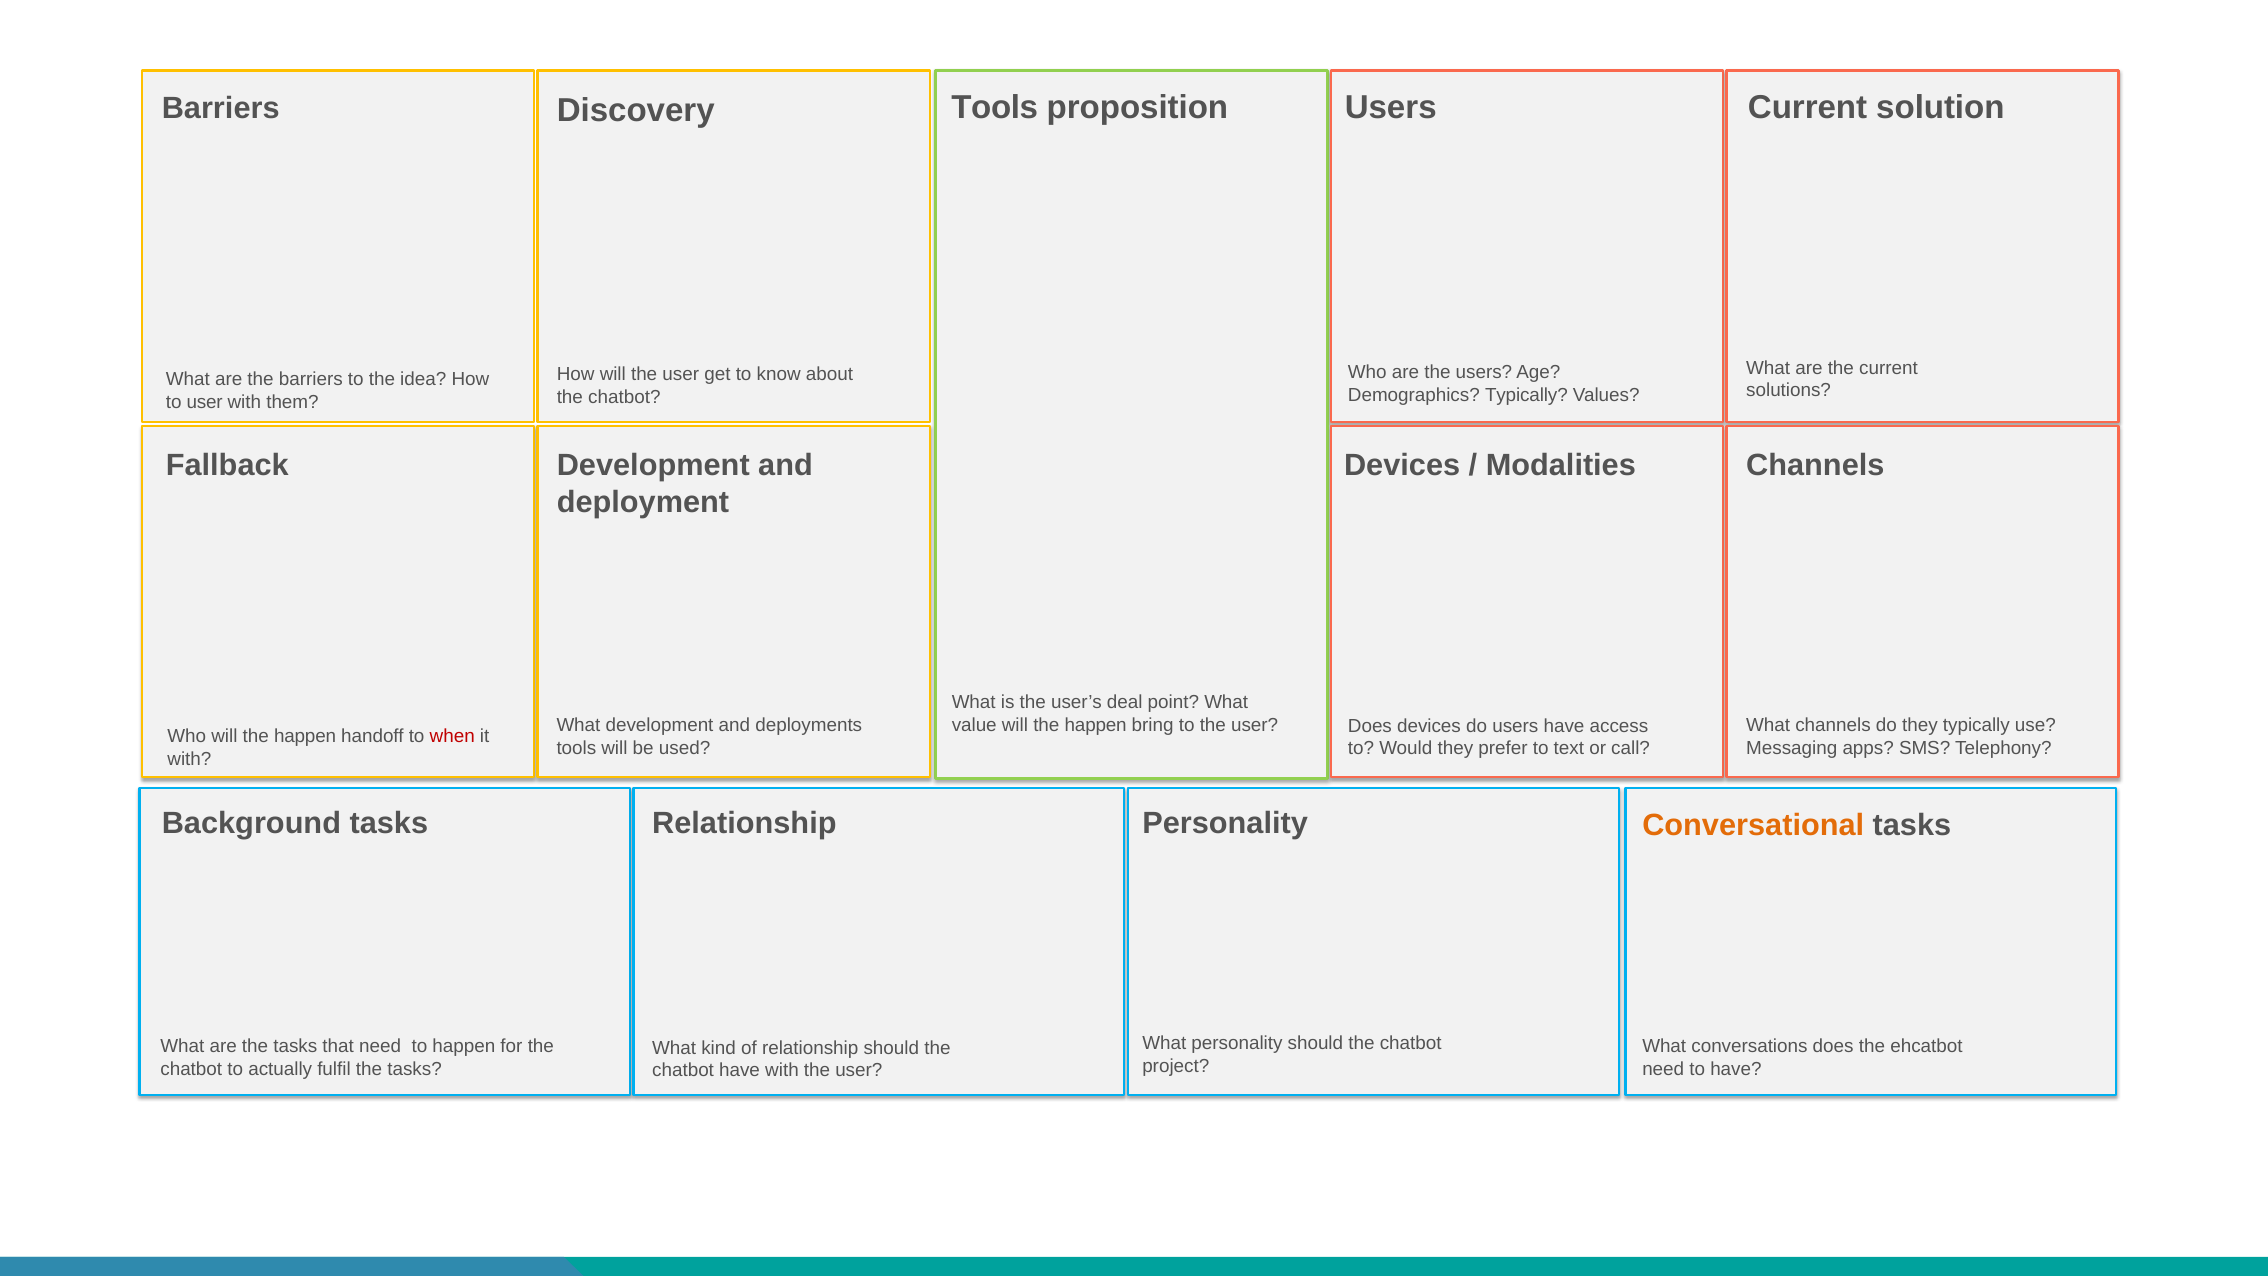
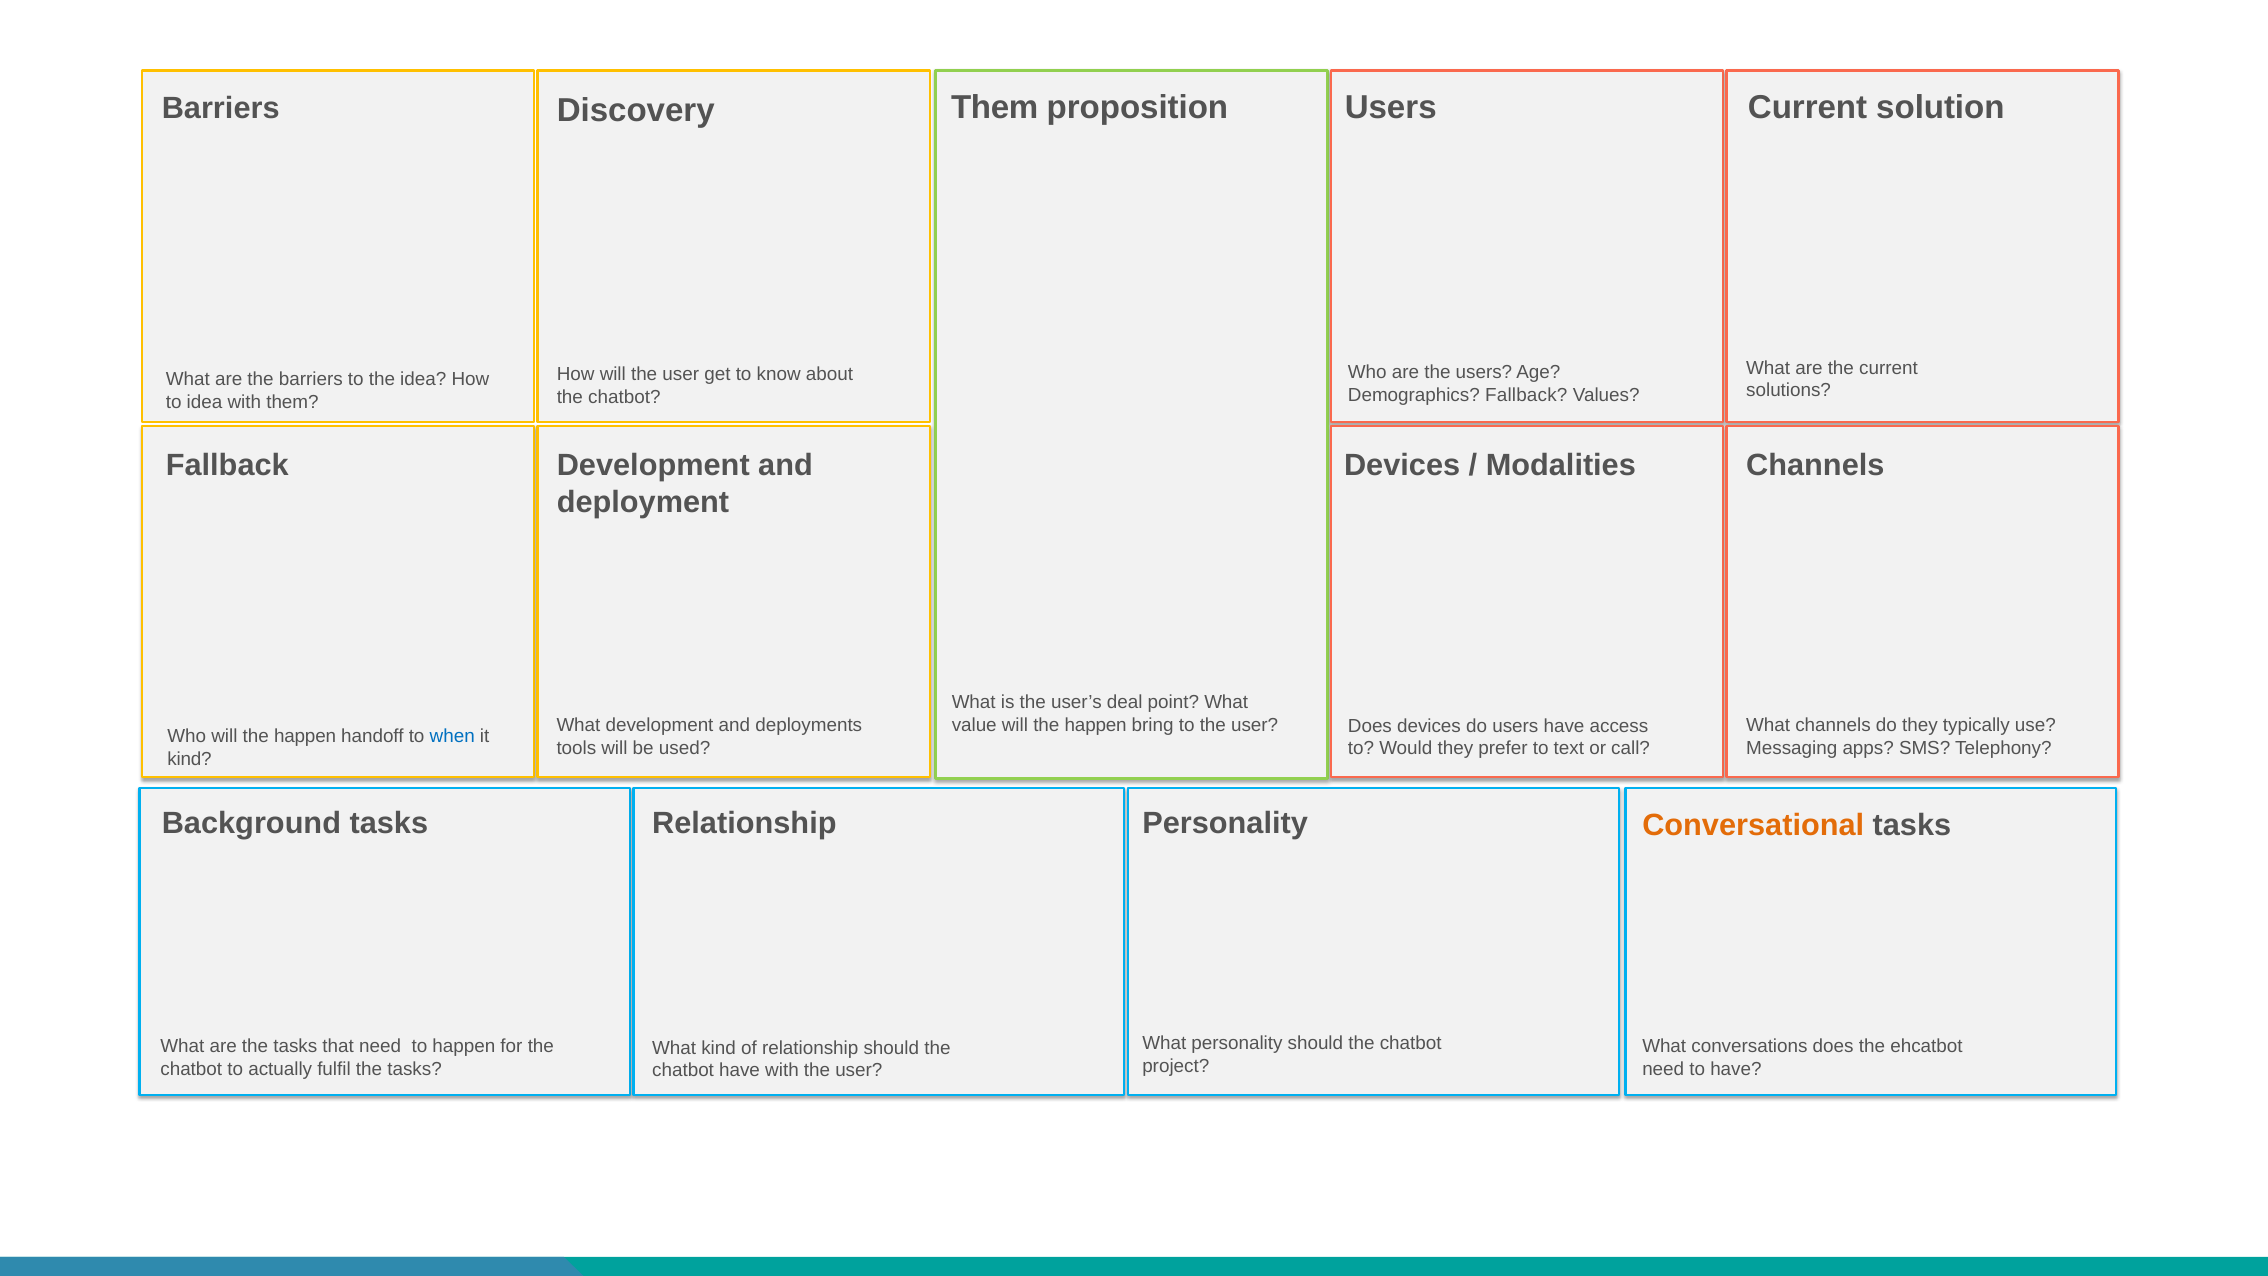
Discovery Tools: Tools -> Them (995, 107)
Demographics Typically: Typically -> Fallback (1526, 395)
to user: user -> idea (205, 402)
when colour: red -> blue (452, 736)
with: with -> kind (189, 759)
